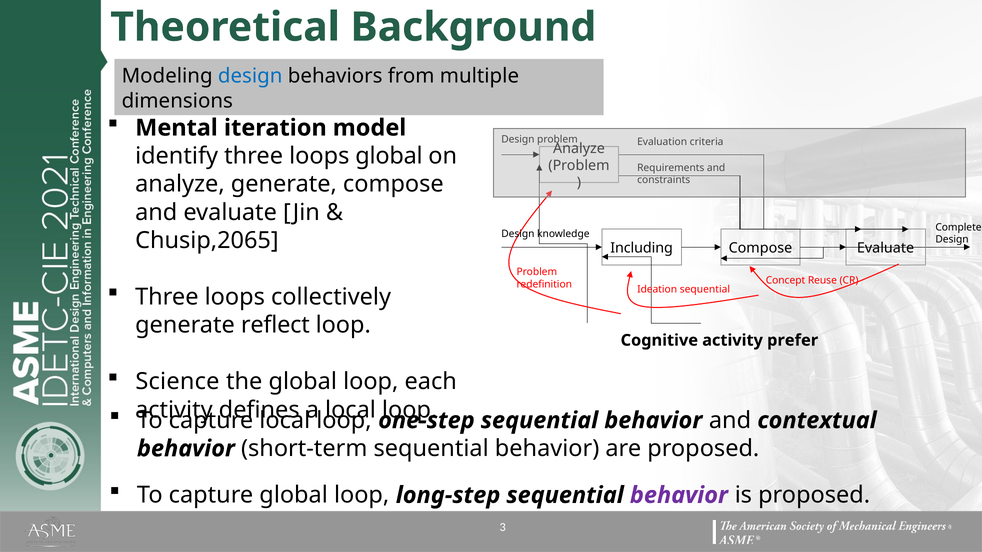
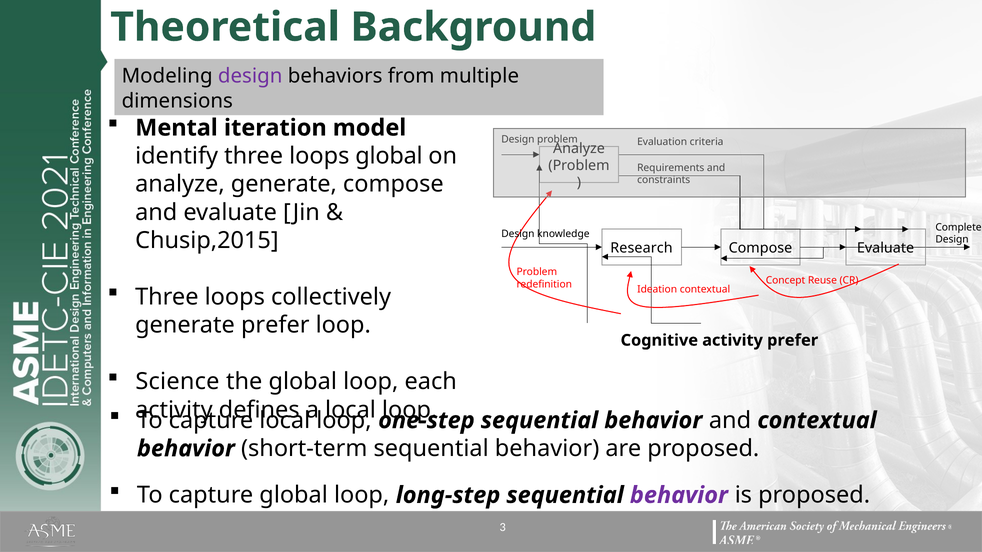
design colour: blue -> purple (250, 76)
Chusip,2065: Chusip,2065 -> Chusip,2015 (207, 241)
Including: Including -> Research (641, 248)
Ideation sequential: sequential -> contextual (705, 290)
generate reflect: reflect -> prefer (275, 325)
